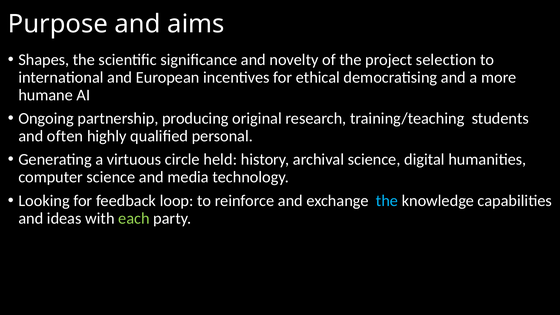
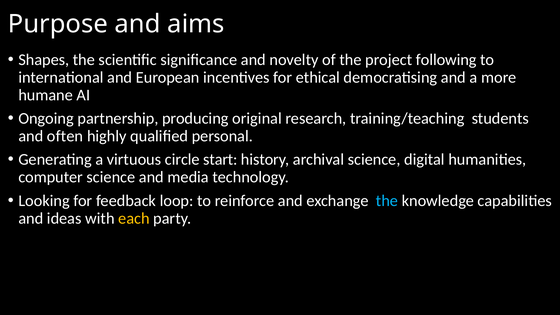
selection: selection -> following (446, 60)
held: held -> start (220, 160)
each colour: light green -> yellow (134, 218)
